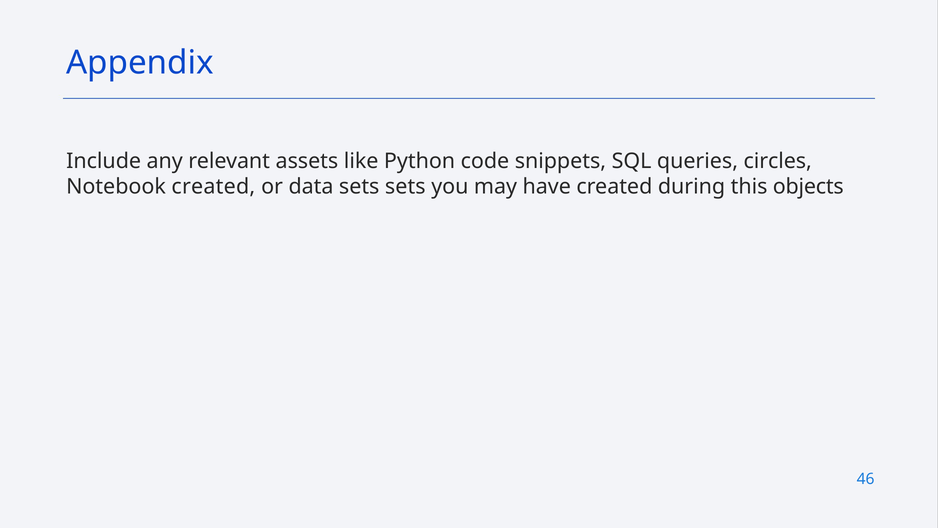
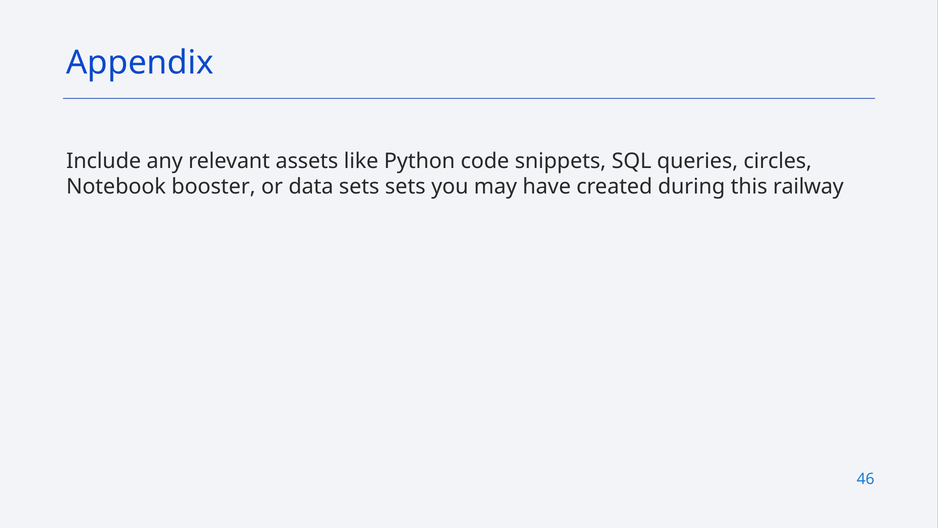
Notebook created: created -> booster (213, 187)
objects: objects -> railway (808, 187)
